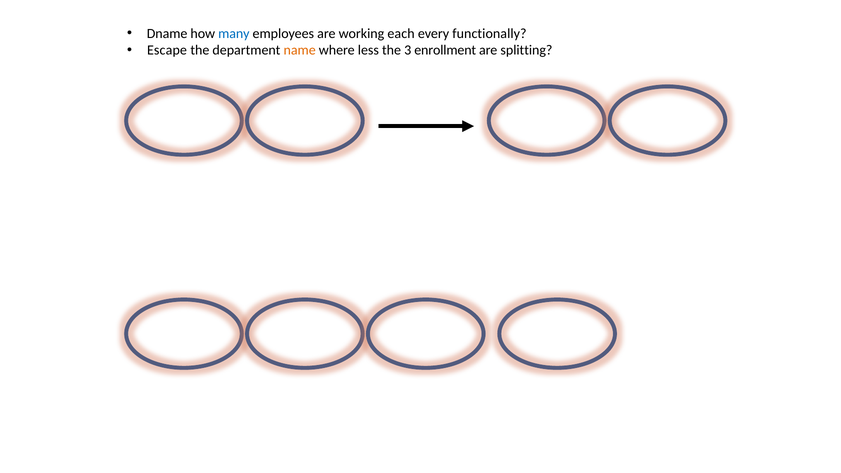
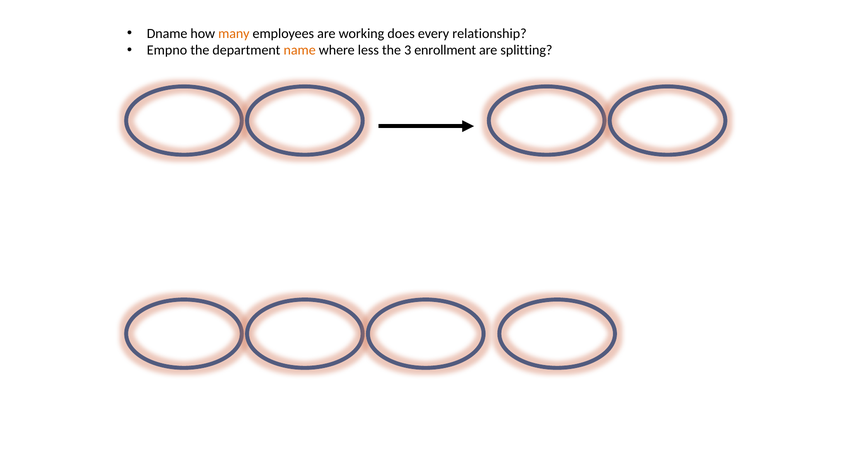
many colour: blue -> orange (234, 34)
each: each -> does (401, 34)
functionally: functionally -> relationship (489, 34)
Escape: Escape -> Empno (167, 50)
